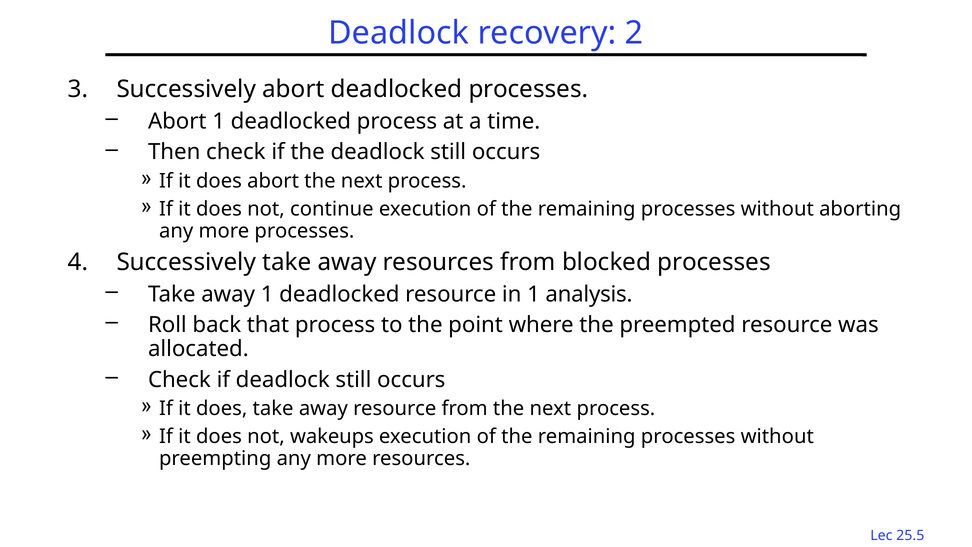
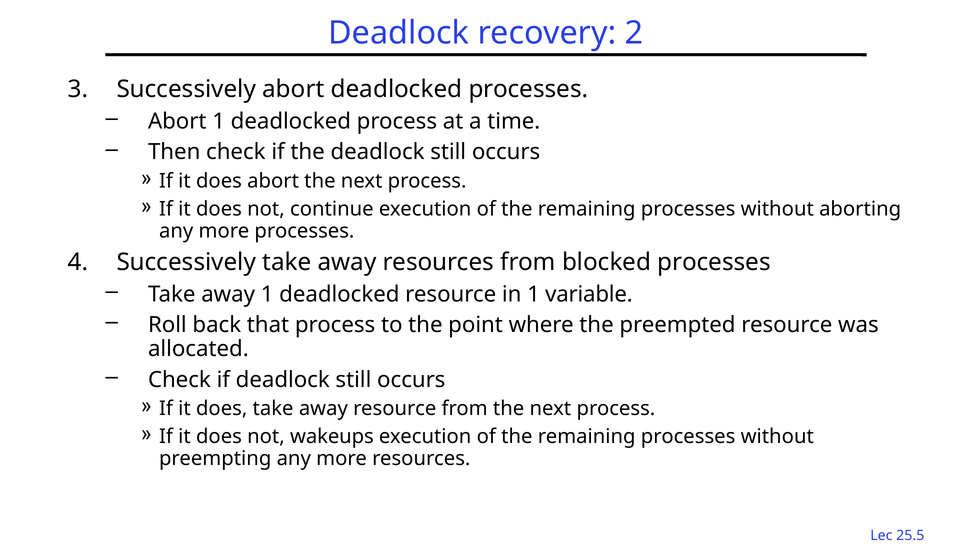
analysis: analysis -> variable (589, 294)
